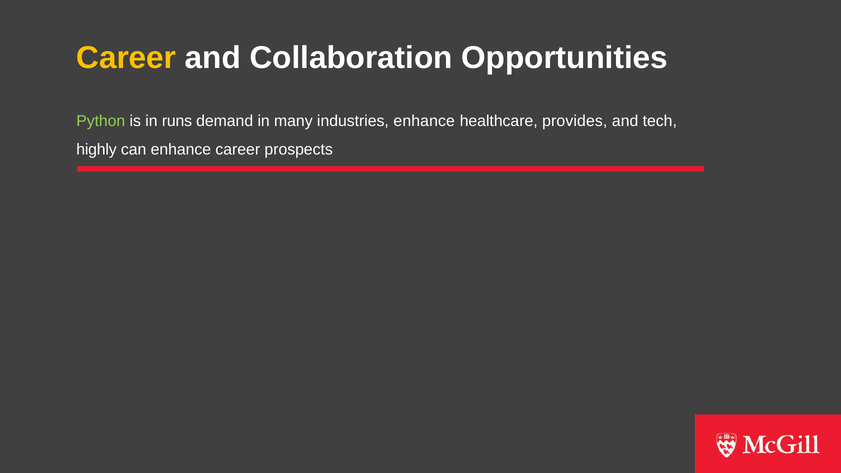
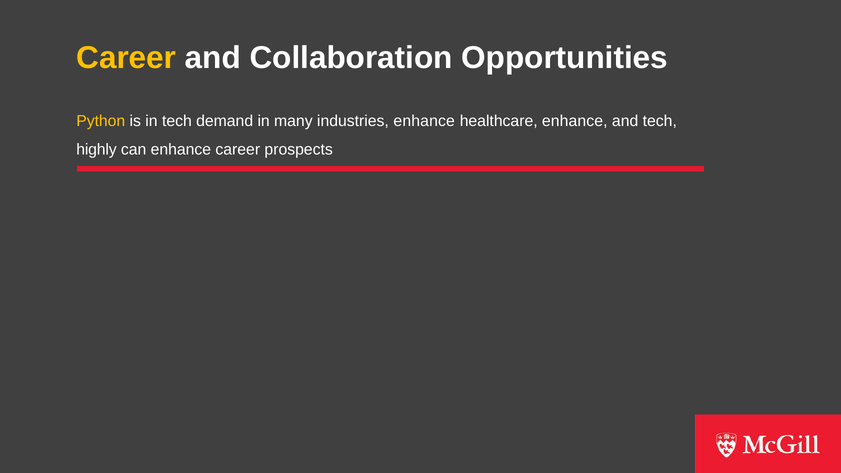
Python colour: light green -> yellow (101, 121)
in runs: runs -> tech (177, 121)
healthcare provides: provides -> enhance (575, 121)
